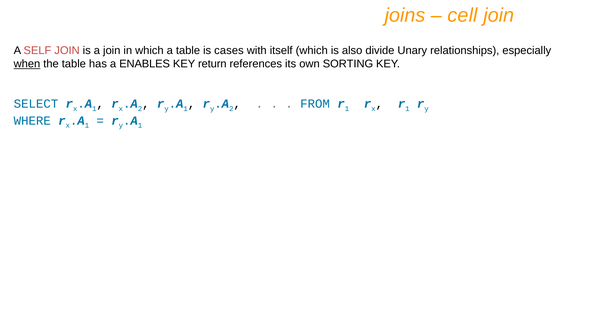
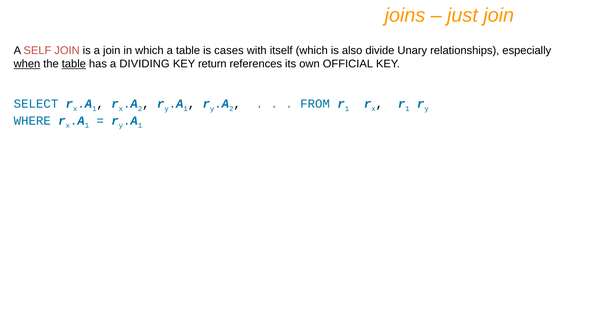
cell: cell -> just (463, 15)
table underline: none -> present (74, 64)
ENABLES: ENABLES -> DIVIDING (145, 64)
SORTING: SORTING -> OFFICIAL (348, 64)
